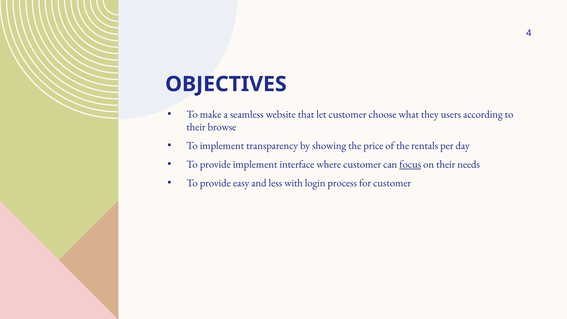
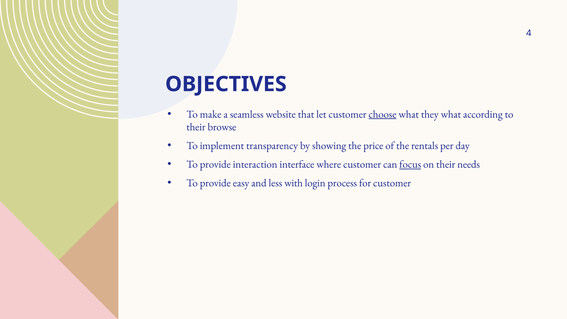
choose underline: none -> present (383, 114)
they users: users -> what (451, 114)
provide implement: implement -> interaction (255, 164)
